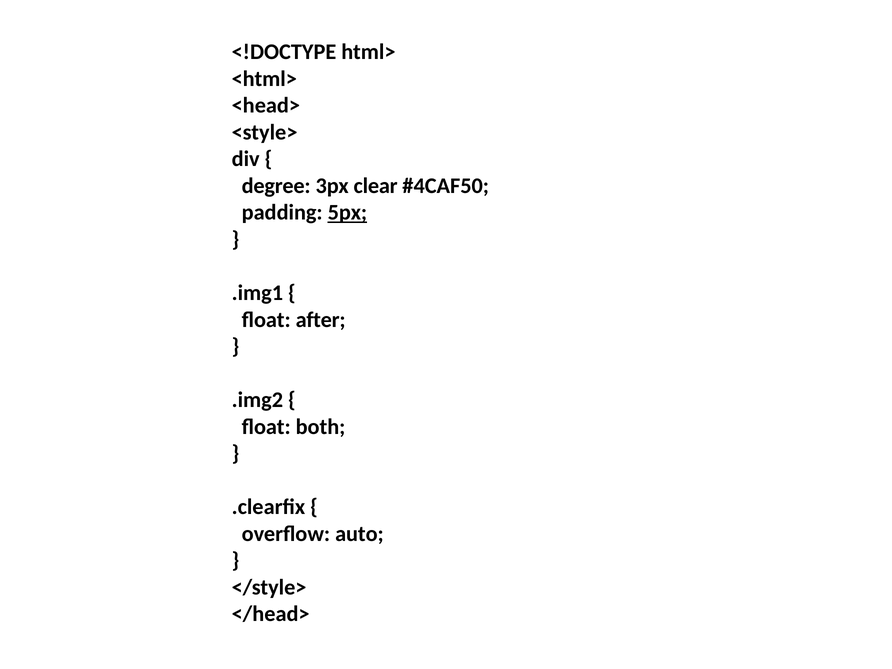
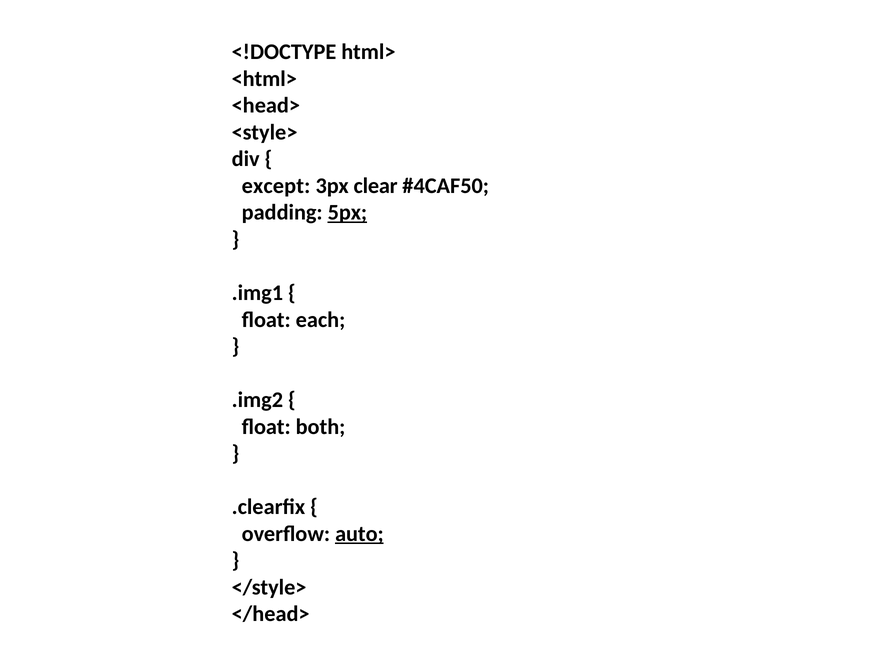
degree: degree -> except (276, 186)
after: after -> each (320, 320)
auto underline: none -> present (359, 534)
